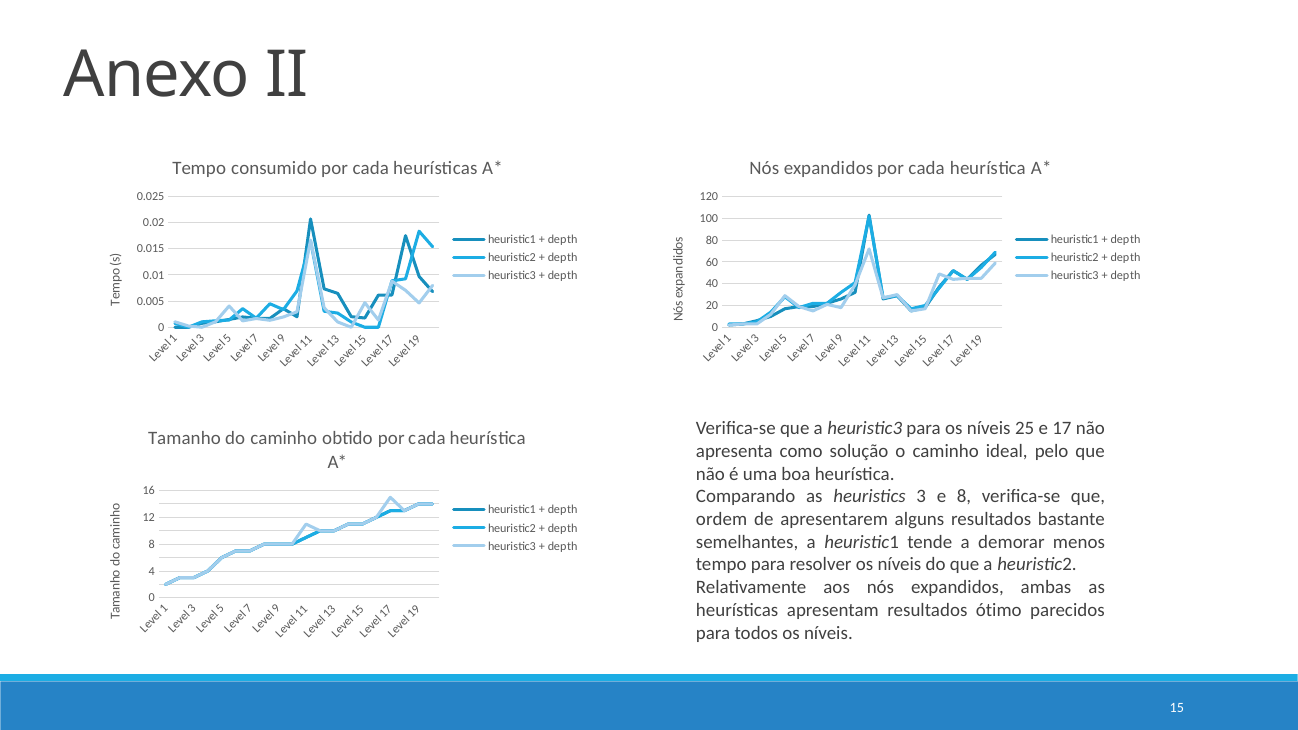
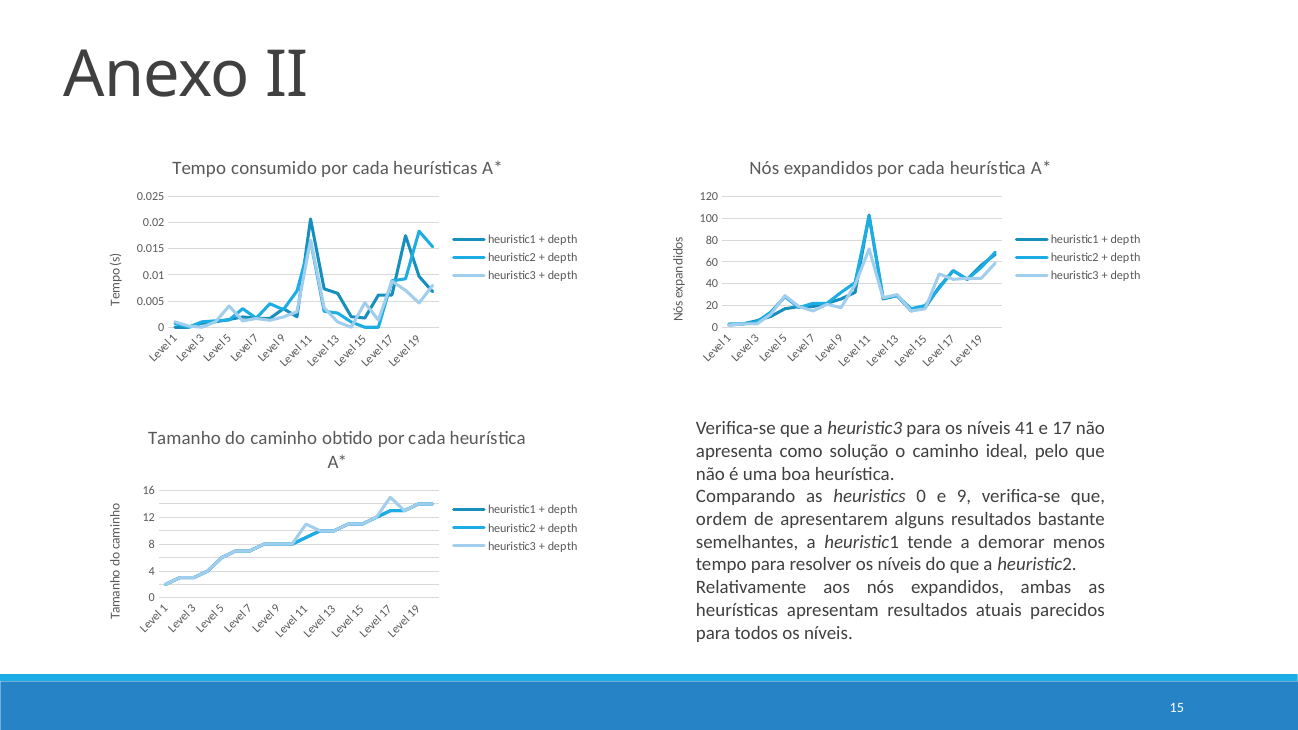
25: 25 -> 41 (1025, 428)
heuristics 3: 3 -> 0 (921, 497)
e 8: 8 -> 9 (964, 497)
ótimo: ótimo -> atuais (999, 610)
